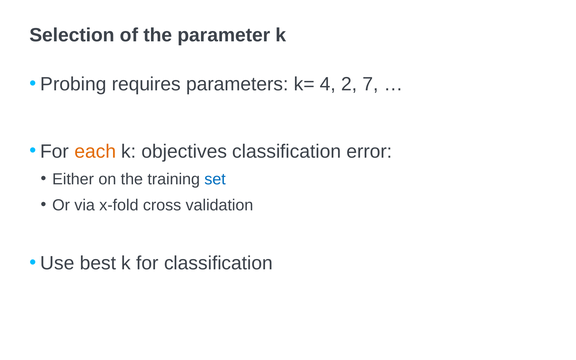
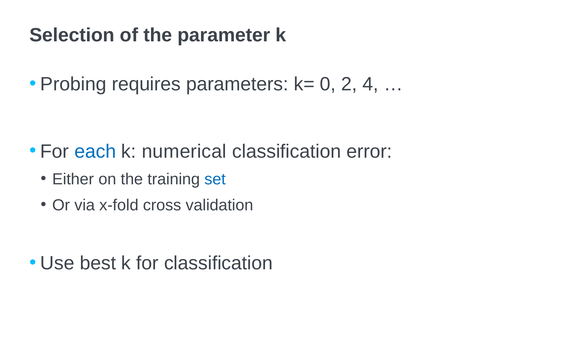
4: 4 -> 0 (328, 84)
7: 7 -> 4 (371, 84)
each colour: orange -> blue (95, 151)
objectives: objectives -> numerical (184, 151)
